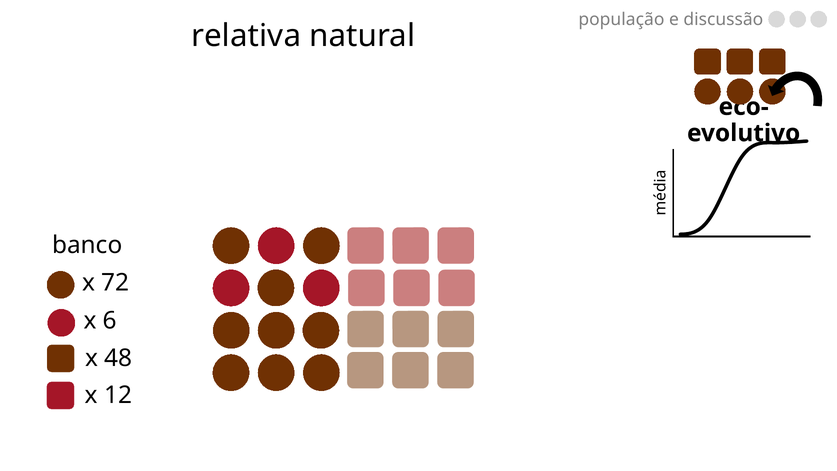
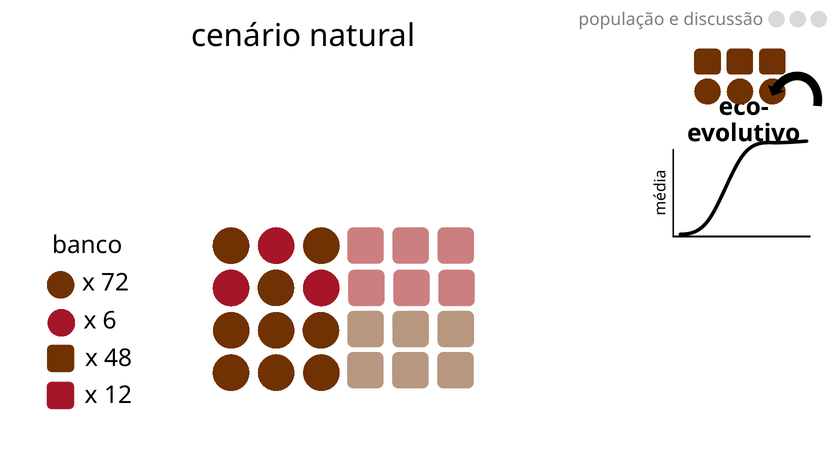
relativa: relativa -> cenário (246, 36)
